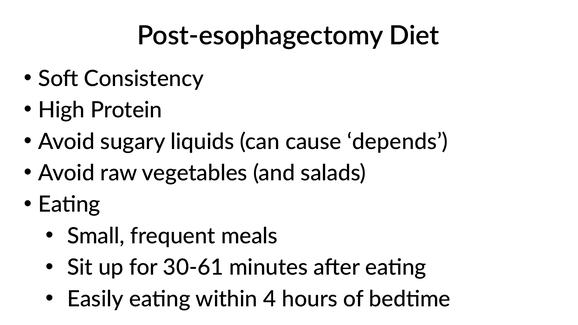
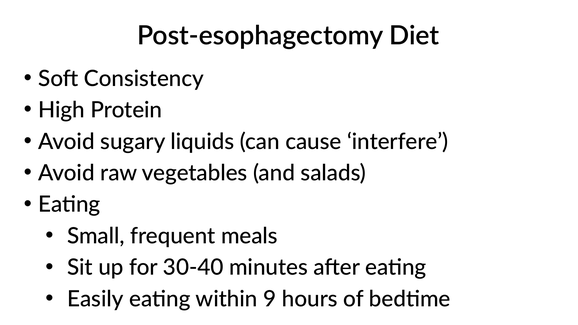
depends: depends -> interfere (398, 142)
30-61: 30-61 -> 30-40 (193, 268)
4: 4 -> 9 (270, 299)
